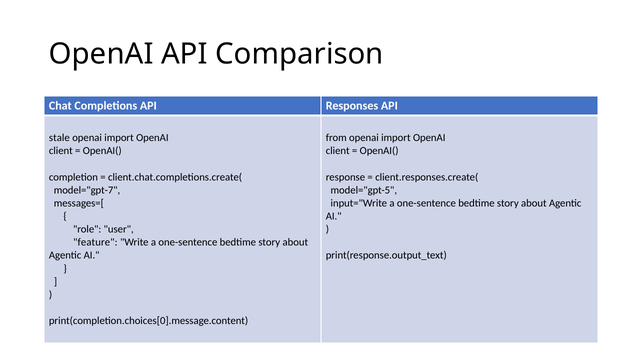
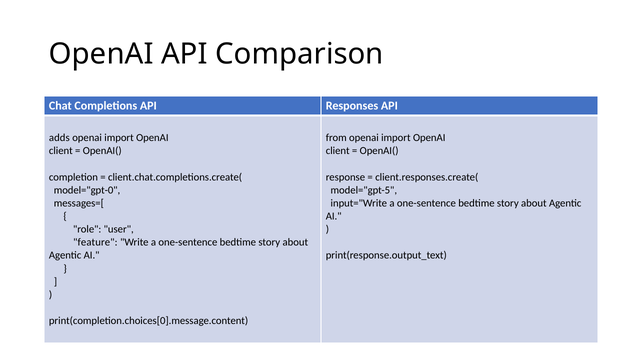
stale: stale -> adds (59, 138)
model="gpt-7: model="gpt-7 -> model="gpt-0 (87, 190)
